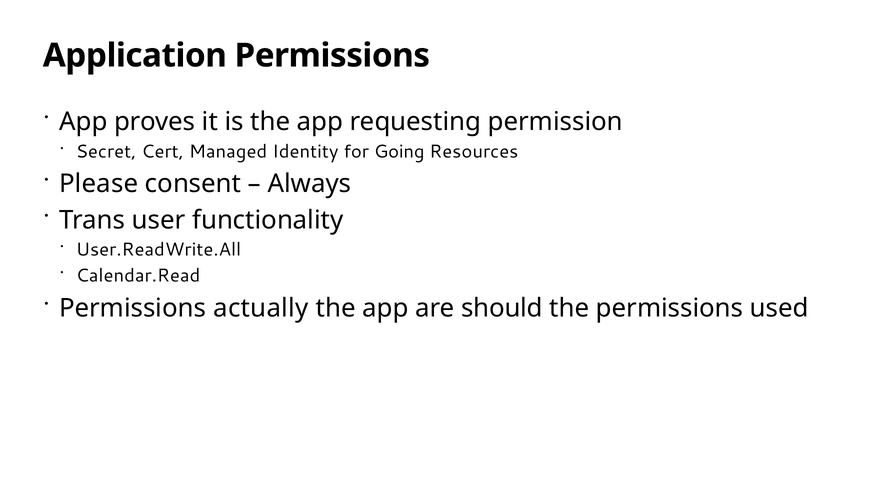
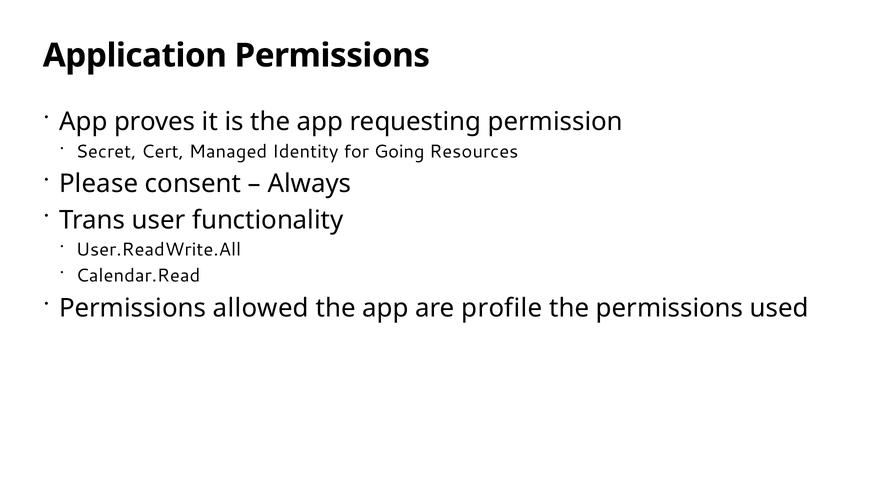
actually: actually -> allowed (261, 308)
should: should -> profile (502, 308)
